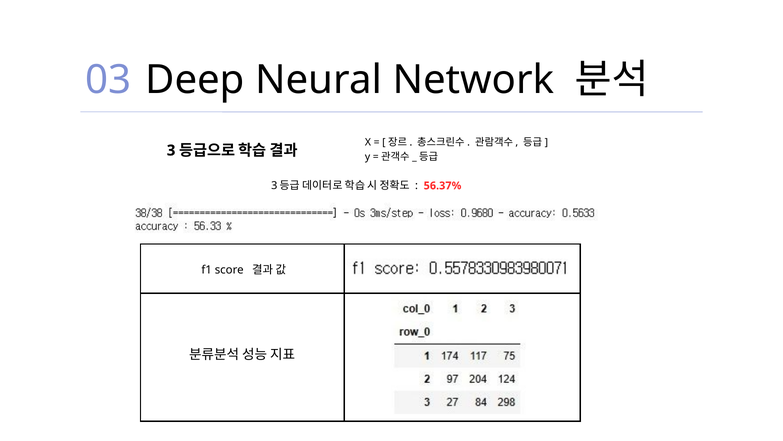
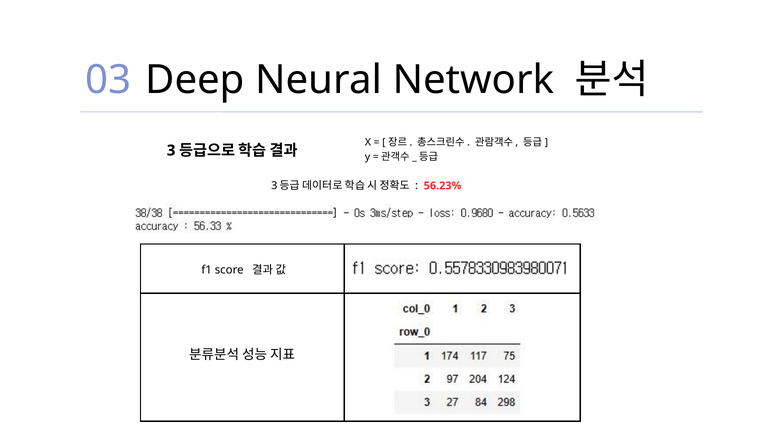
56.37%: 56.37% -> 56.23% (443, 186)
